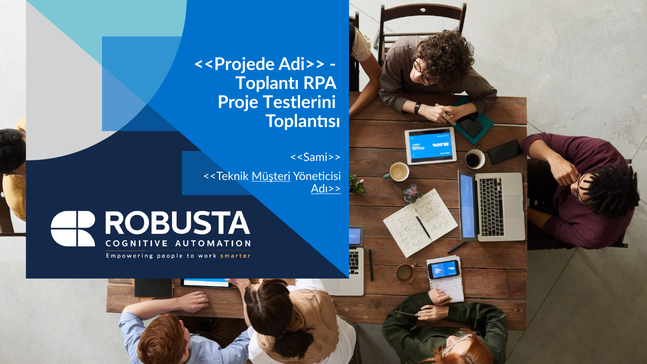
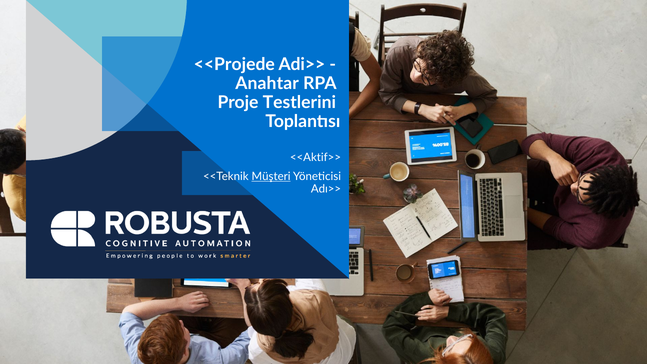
Toplantı: Toplantı -> Anahtar (267, 84)
<<Sami>>: <<Sami>> -> <<Aktif>> (315, 157)
Adı>> underline: present -> none (326, 189)
